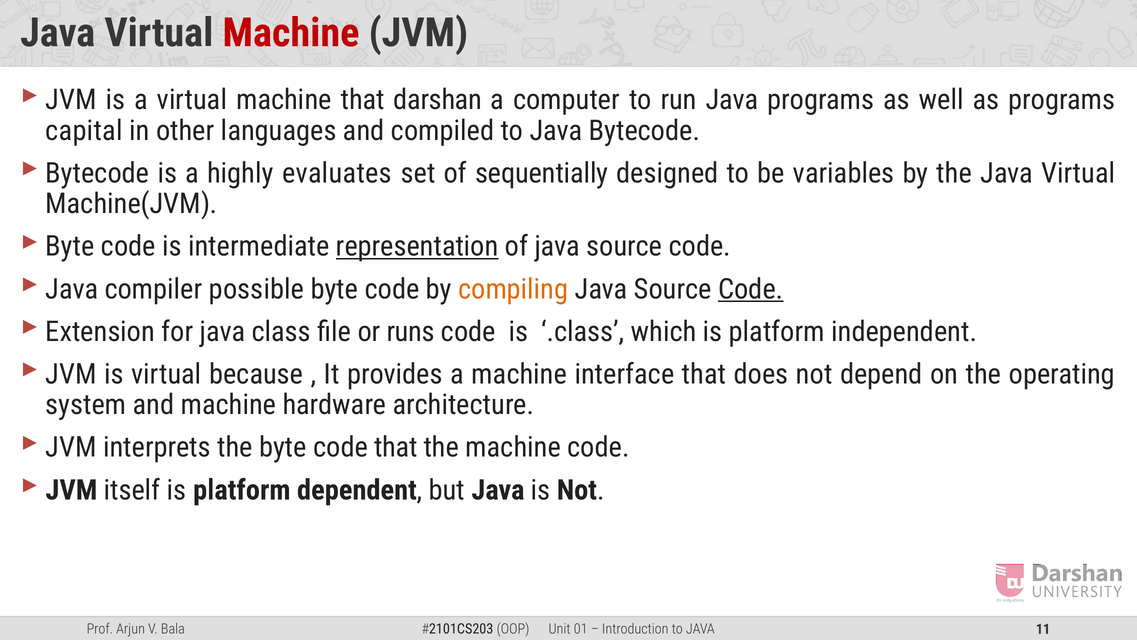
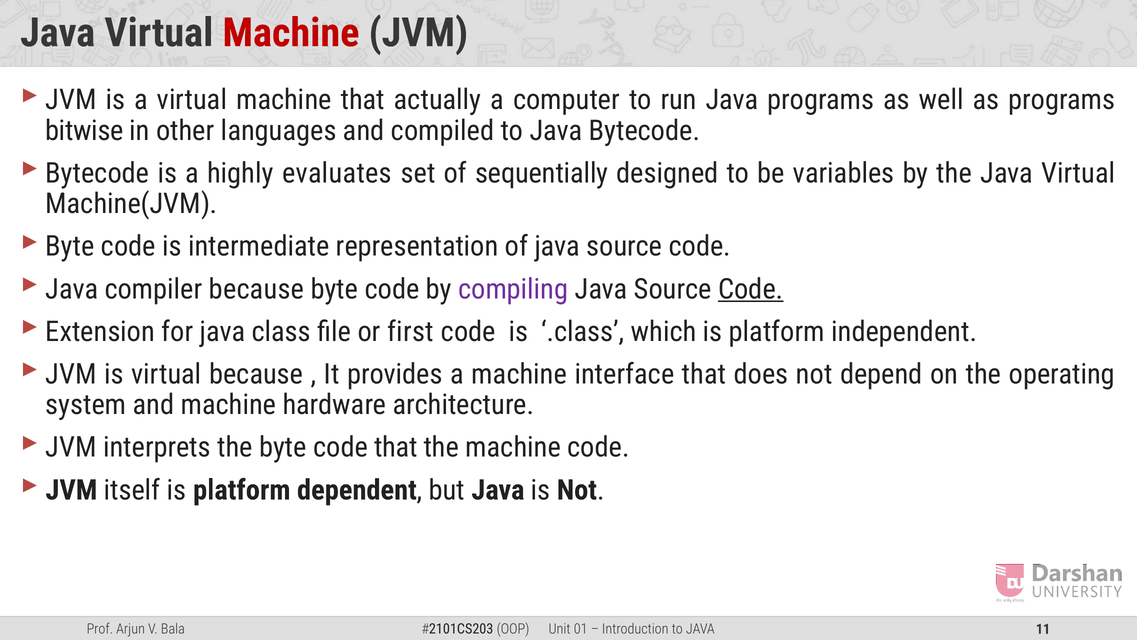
darshan: darshan -> actually (438, 100)
capital: capital -> bitwise (84, 131)
representation underline: present -> none (417, 246)
compiler possible: possible -> because (257, 289)
compiling colour: orange -> purple (513, 289)
runs: runs -> first (410, 331)
